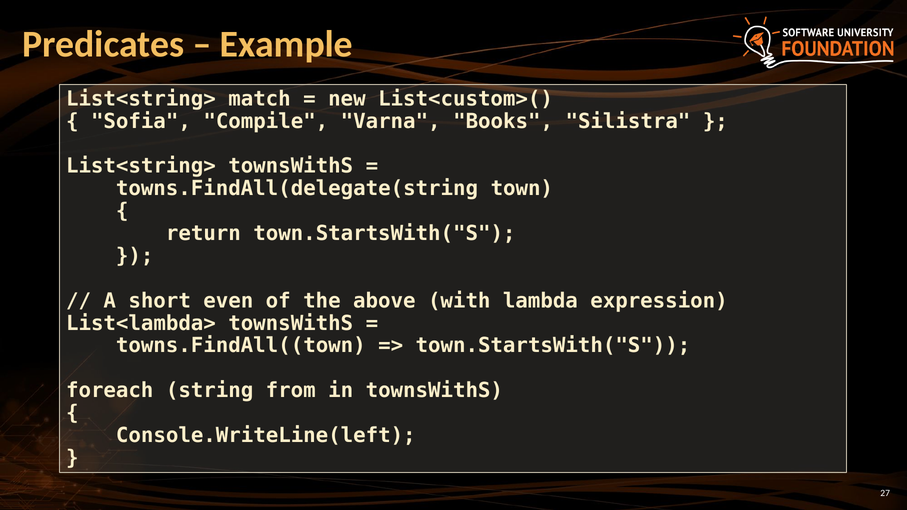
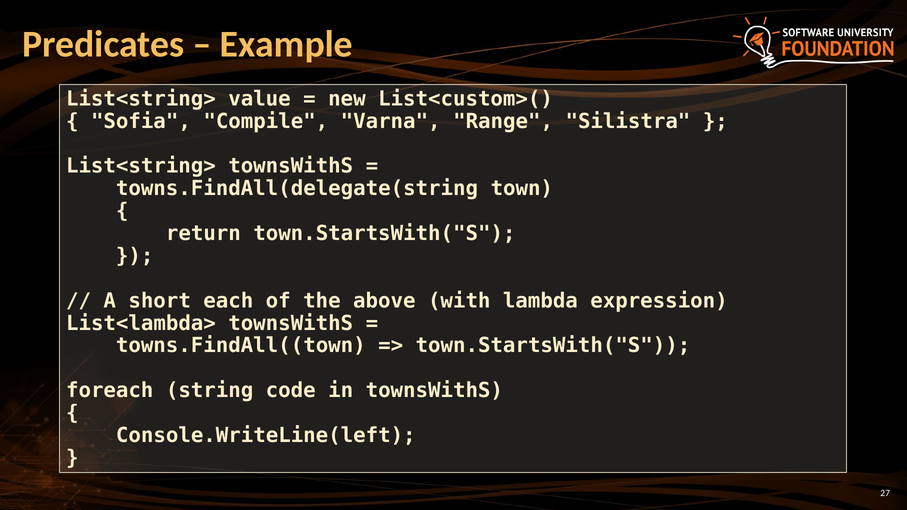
match: match -> value (260, 99)
Books: Books -> Range (503, 121)
even: even -> each (228, 301)
from: from -> code (291, 391)
